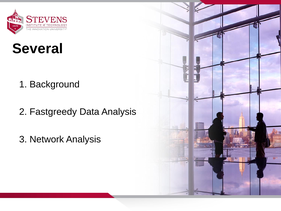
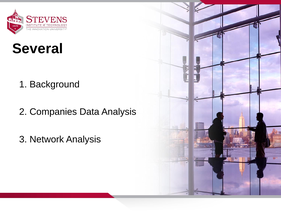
Fastgreedy: Fastgreedy -> Companies (53, 112)
